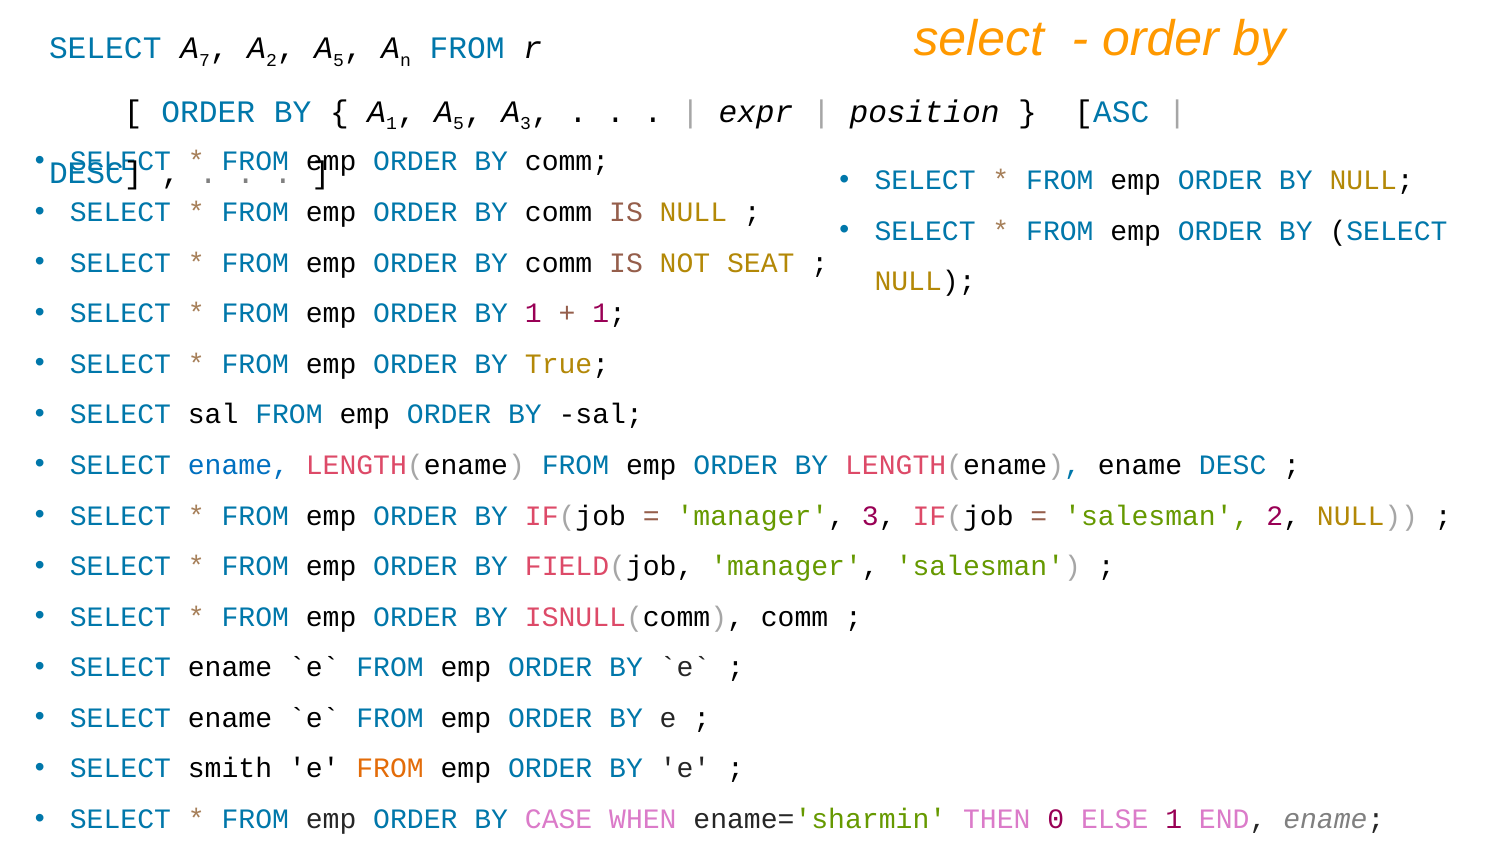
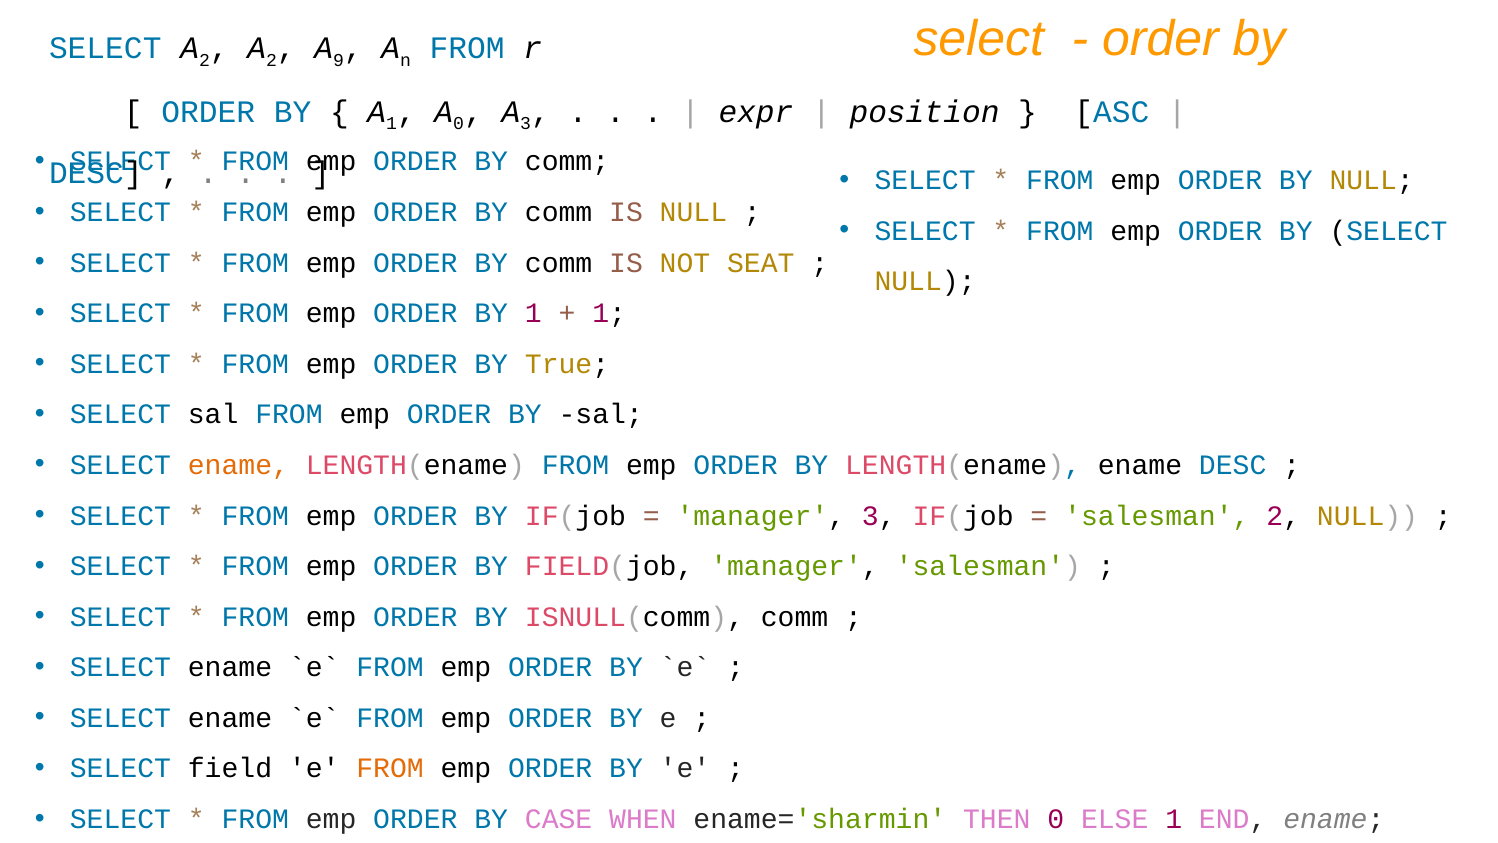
7: 7 -> 2 (204, 60)
5: 5 -> 9 (338, 60)
5: 5 -> 0 (459, 124)
ename colour: blue -> orange (238, 465)
smith: smith -> field (230, 768)
